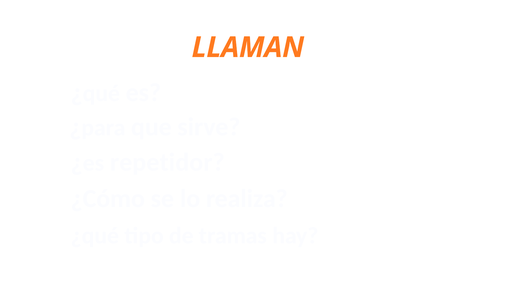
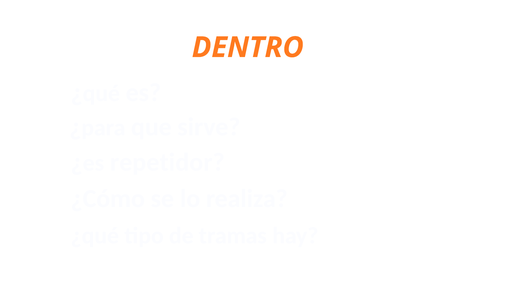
LLAMAN: LLAMAN -> DENTRO (248, 48)
